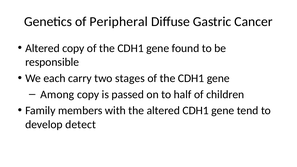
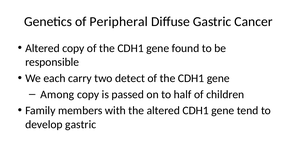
stages: stages -> detect (130, 78)
develop detect: detect -> gastric (81, 124)
